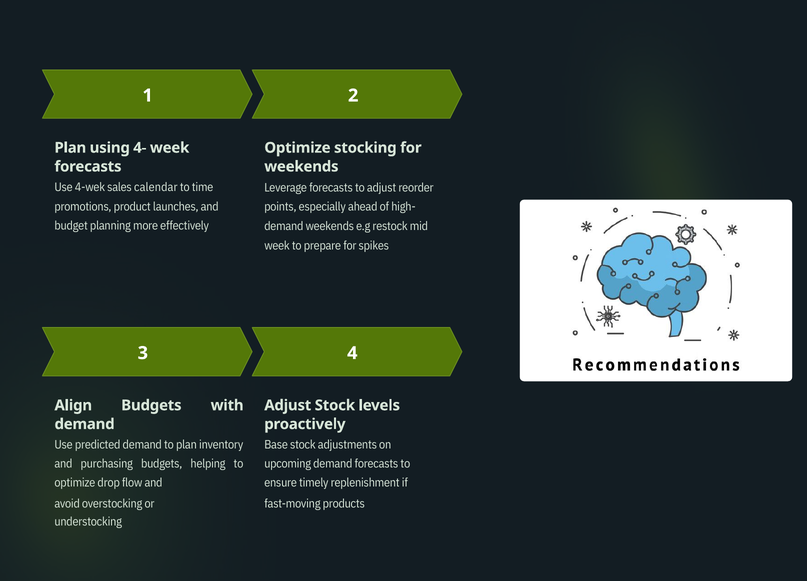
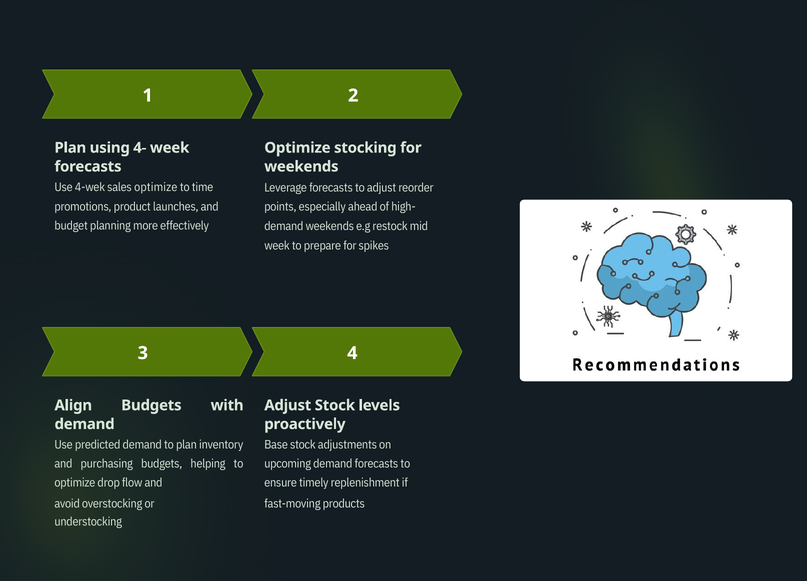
sales calendar: calendar -> optimize (156, 187)
